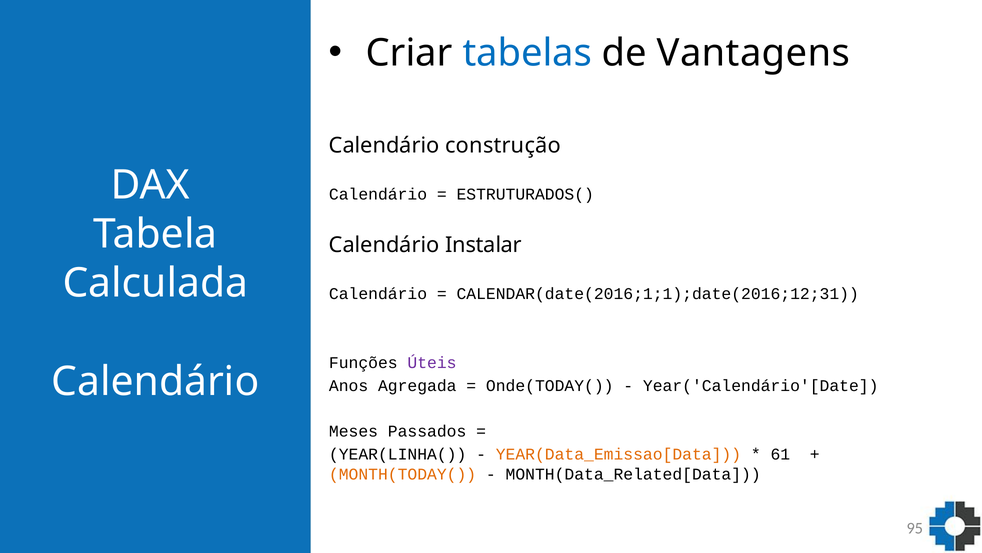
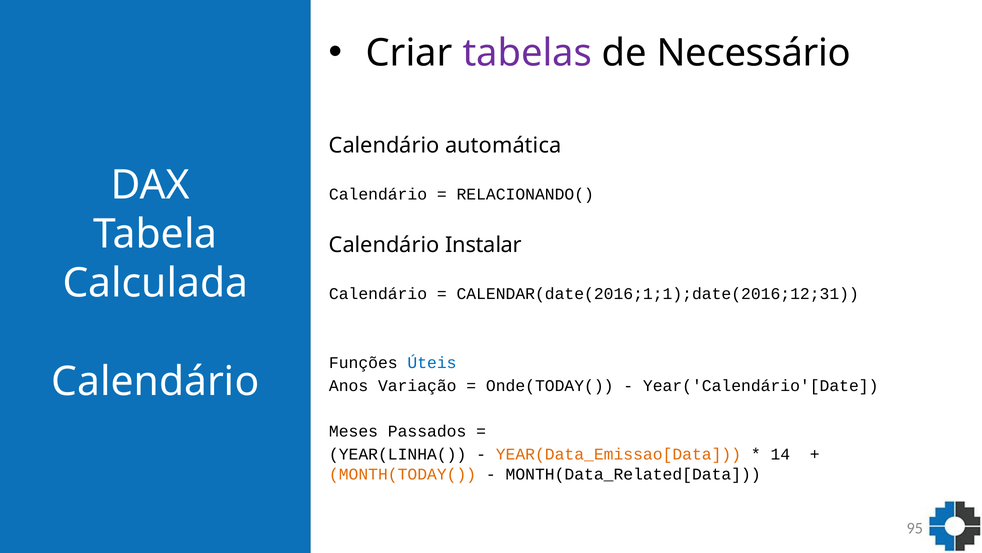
tabelas colour: blue -> purple (527, 53)
Vantagens: Vantagens -> Necessário (754, 53)
construção: construção -> automática (503, 145)
ESTRUTURADOS(: ESTRUTURADOS( -> RELACIONANDO( (525, 194)
Úteis colour: purple -> blue (432, 362)
Agregada: Agregada -> Variação (417, 385)
61: 61 -> 14 (780, 454)
